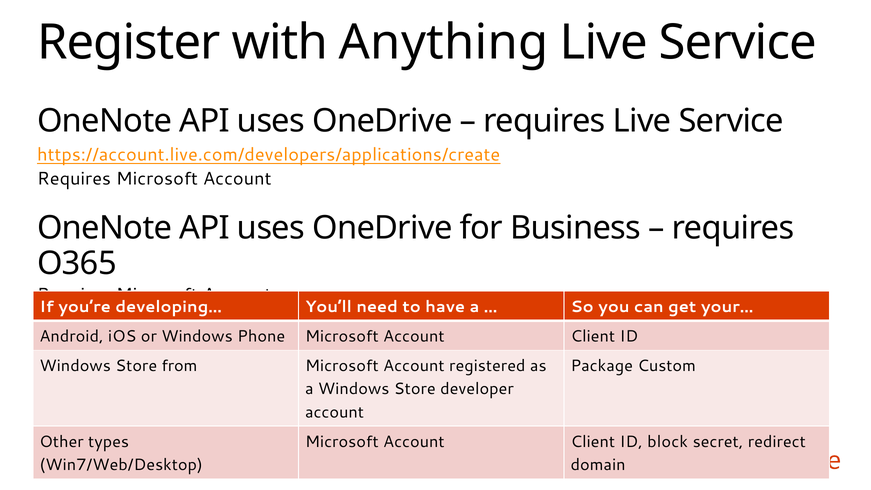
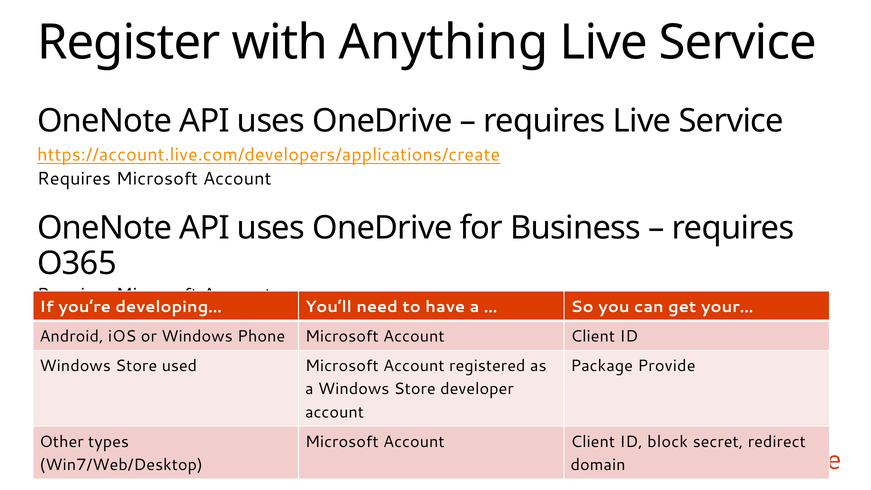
from: from -> used (179, 366)
Custom: Custom -> Provide (667, 366)
